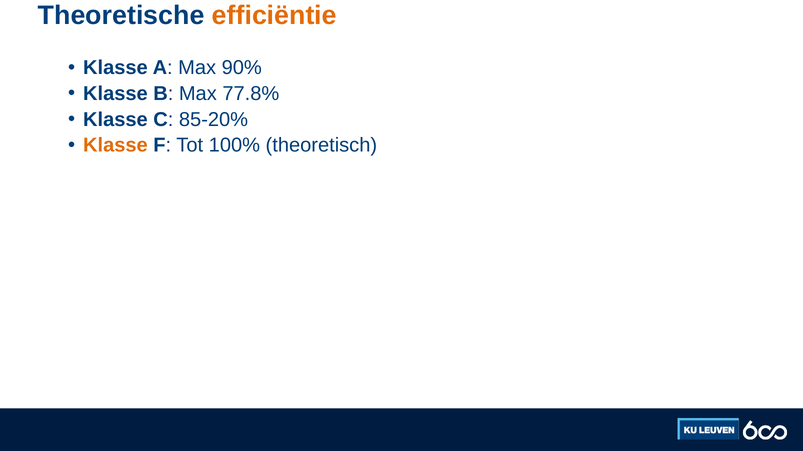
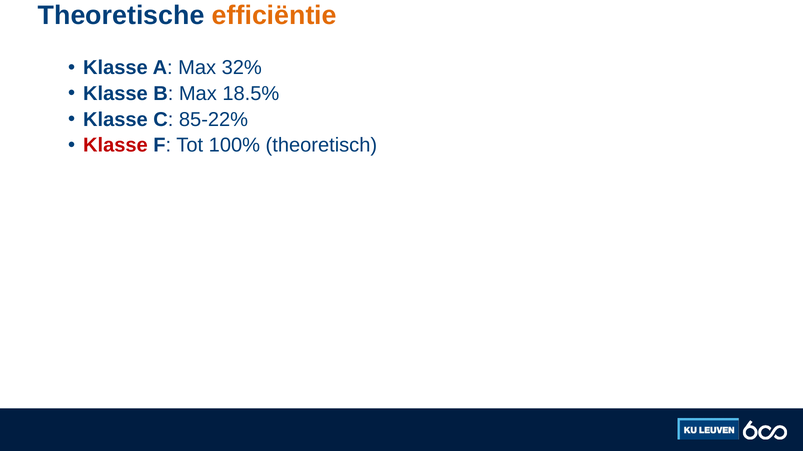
90%: 90% -> 32% (242, 68)
77.8%: 77.8% -> 18.5% (251, 94)
85-20%: 85-20% -> 85-22% (214, 120)
Klasse colour: orange -> red (115, 145)
